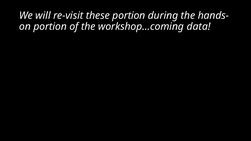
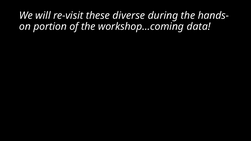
these portion: portion -> diverse (129, 16)
